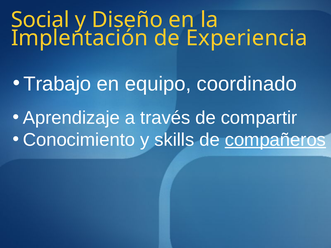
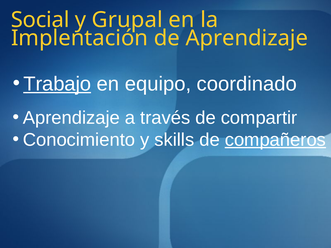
Diseño: Diseño -> Grupal (127, 20)
de Experiencia: Experiencia -> Aprendizaje (247, 38)
Trabajo underline: none -> present (57, 84)
